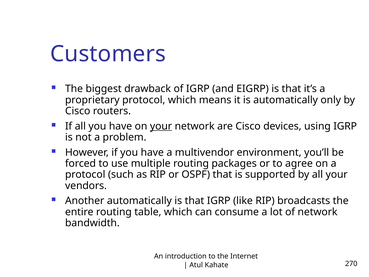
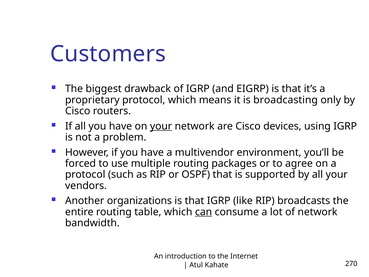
is automatically: automatically -> broadcasting (286, 100)
Another automatically: automatically -> organizations (139, 201)
can underline: none -> present (204, 212)
